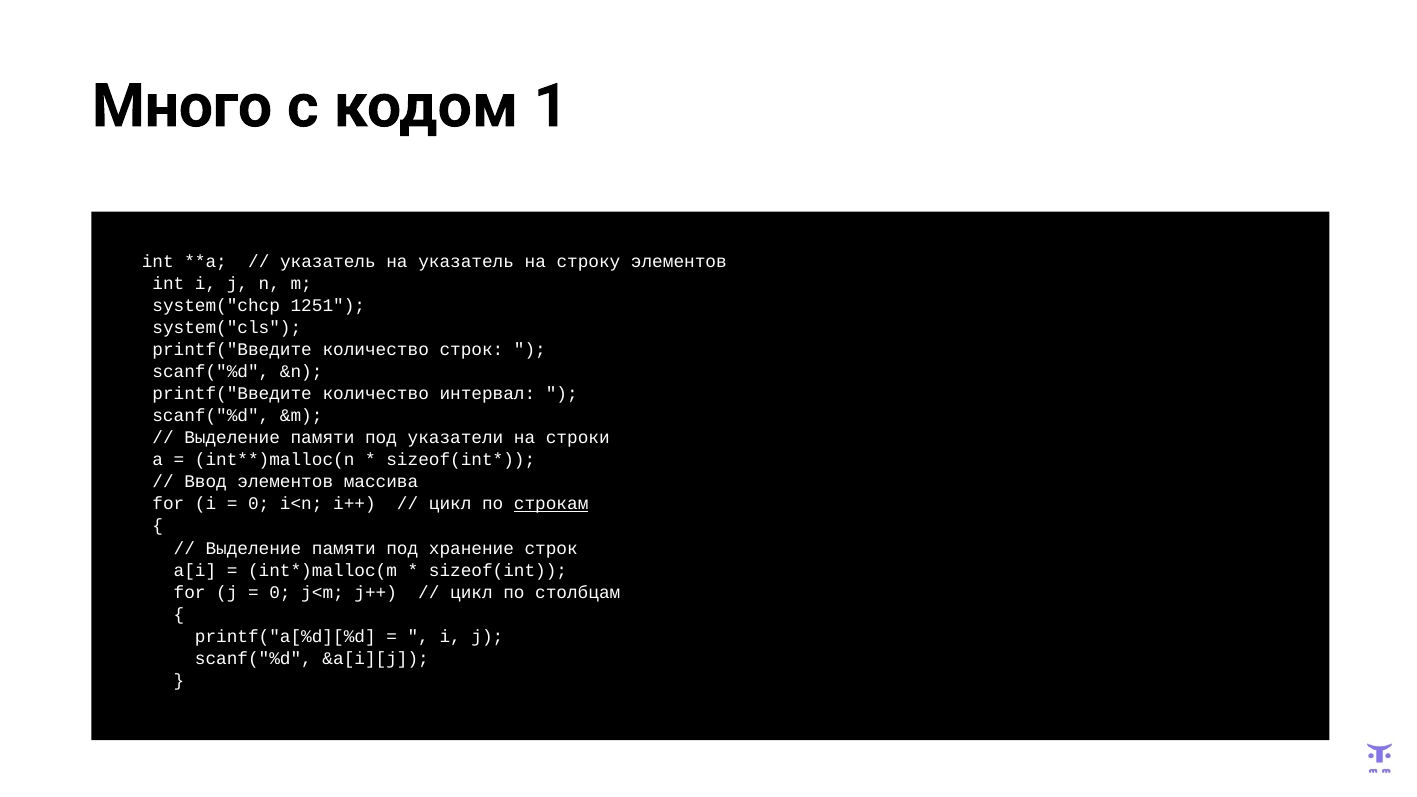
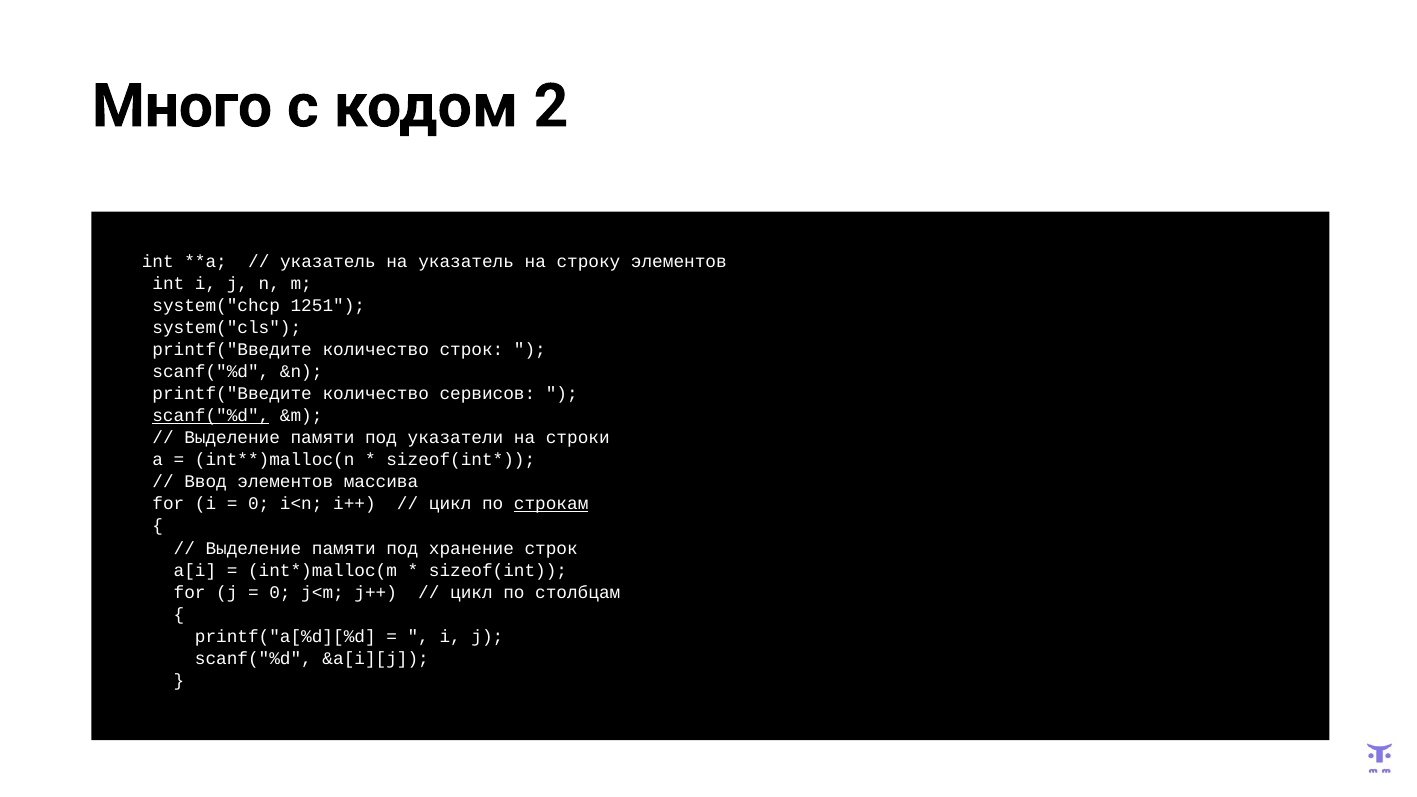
1: 1 -> 2 (551, 106)
интервал: интервал -> сервисов (487, 394)
scanf("%d underline: none -> present (211, 416)
